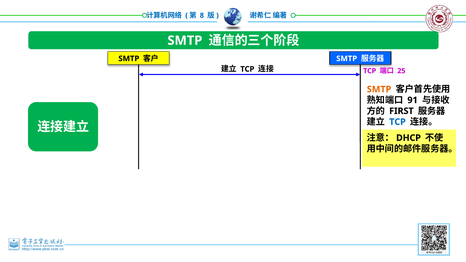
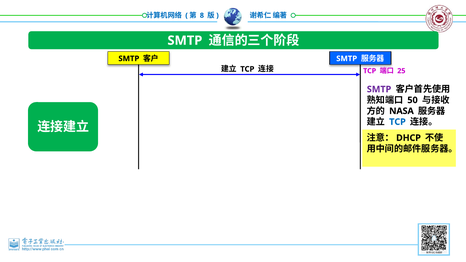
SMTP colour: orange -> purple (379, 89)
91: 91 -> 50 (413, 100)
FIRST: FIRST -> NASA (401, 111)
